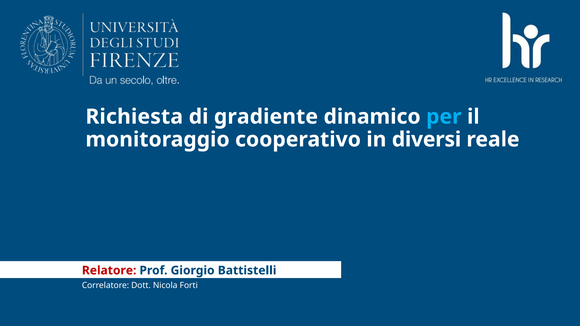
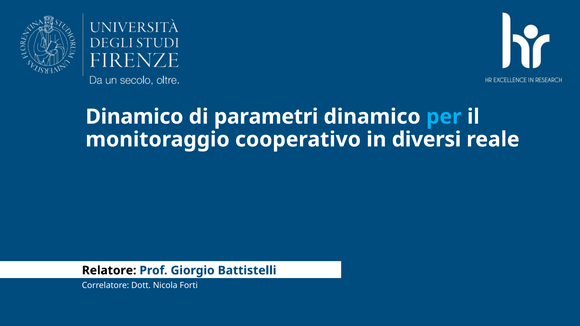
Richiesta: Richiesta -> Dinamico (134, 117)
gradiente: gradiente -> parametri (266, 117)
Relatore colour: red -> black (109, 271)
